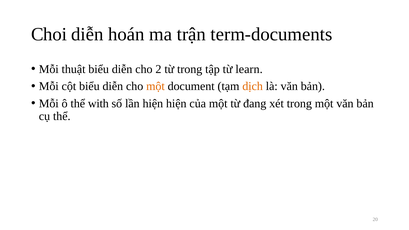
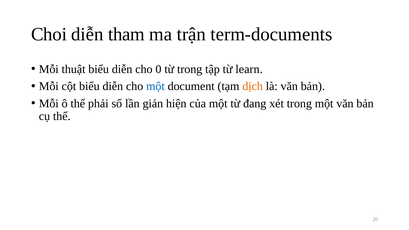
hoán: hoán -> tham (126, 34)
2: 2 -> 0 (158, 69)
một colour: orange -> blue (155, 86)
with: with -> phải (98, 103)
lần hiện: hiện -> giản (153, 103)
